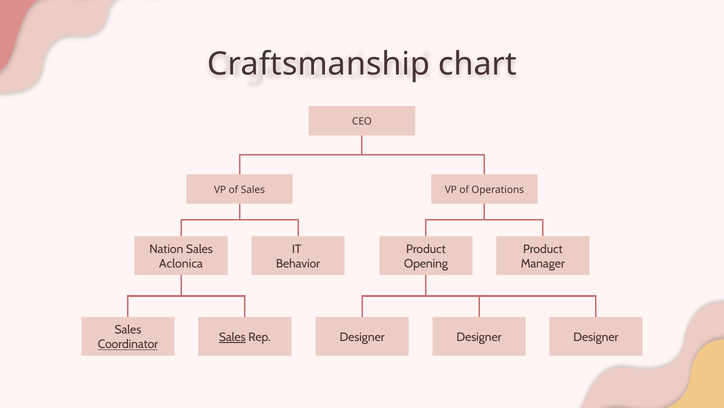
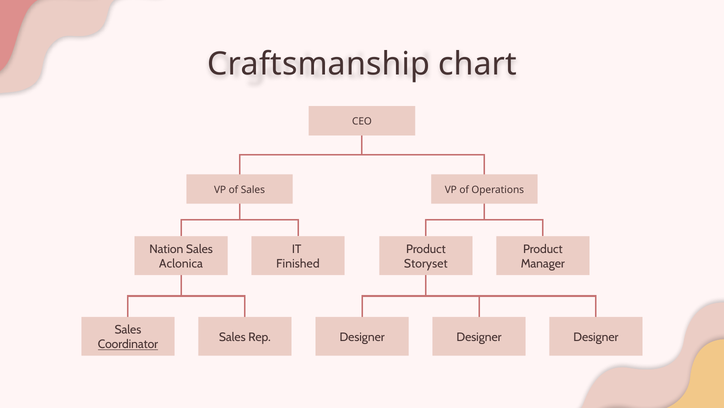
Behavior: Behavior -> Finished (298, 263)
Opening: Opening -> Storyset (426, 263)
Sales underline: present -> none (232, 337)
